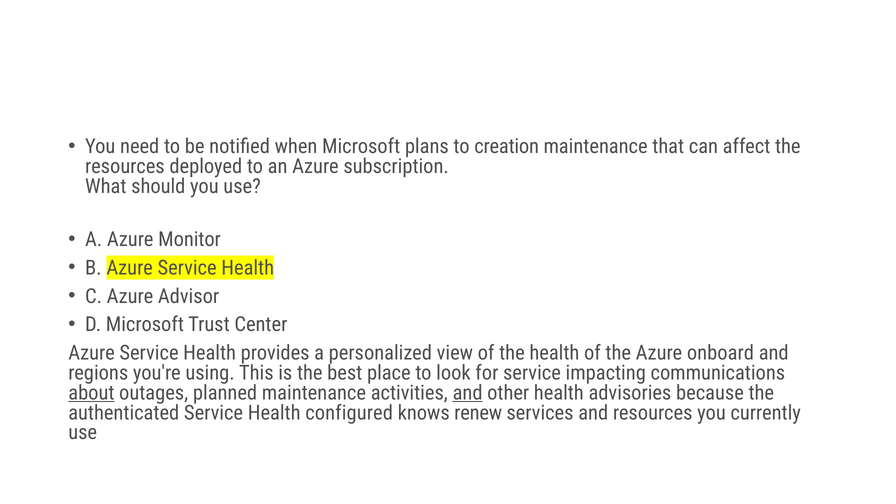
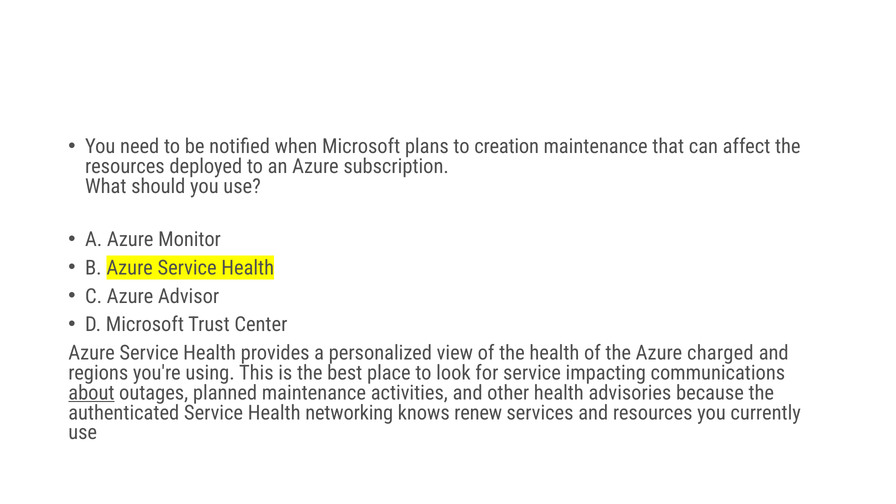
onboard: onboard -> charged (720, 353)
and underline: present -> none (468, 393)
configured: configured -> networking (349, 413)
